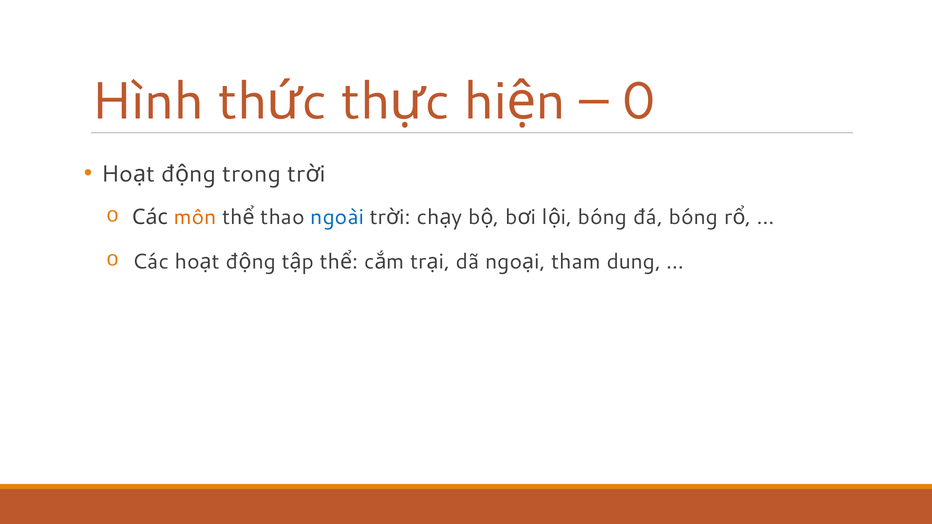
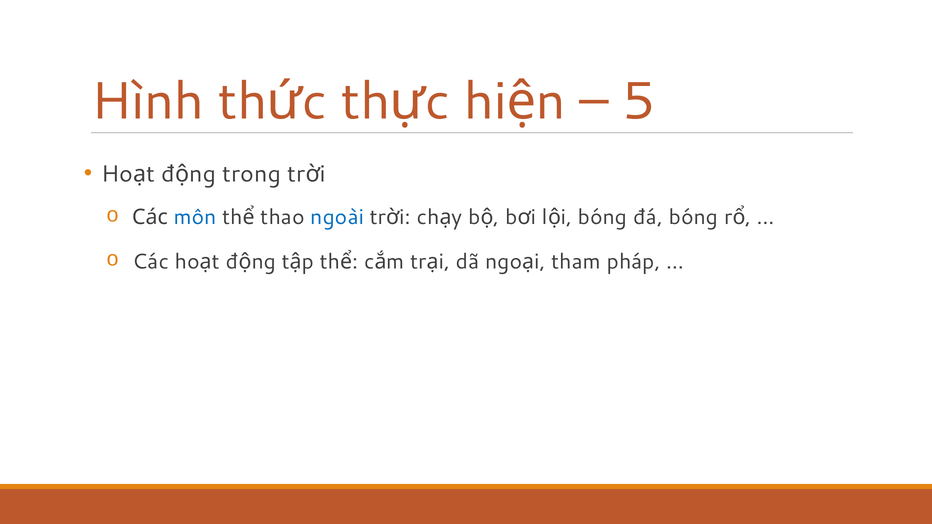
0: 0 -> 5 (639, 101)
môn colour: orange -> blue (195, 218)
dung: dung -> pháp (634, 262)
